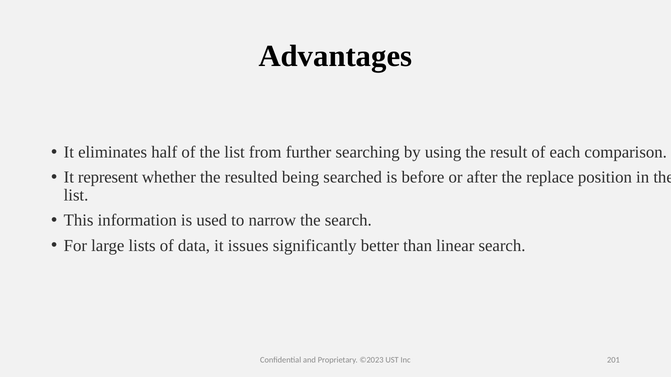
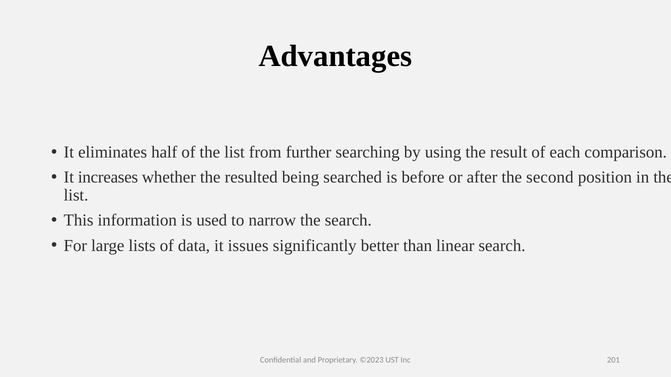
represent: represent -> increases (108, 177)
replace: replace -> second (550, 177)
